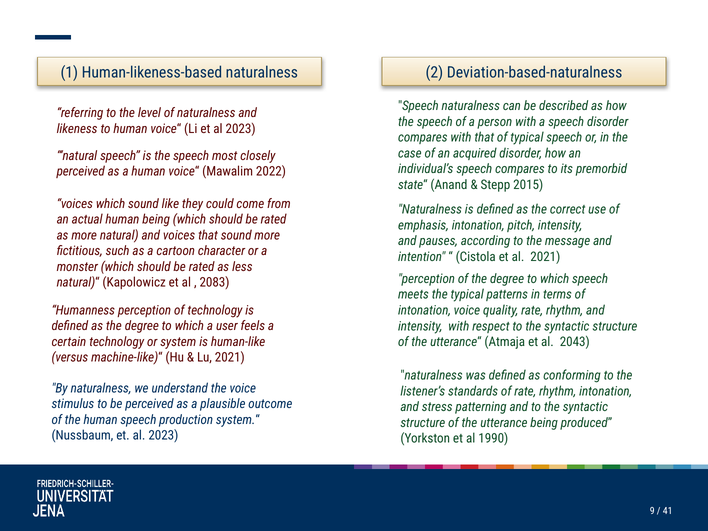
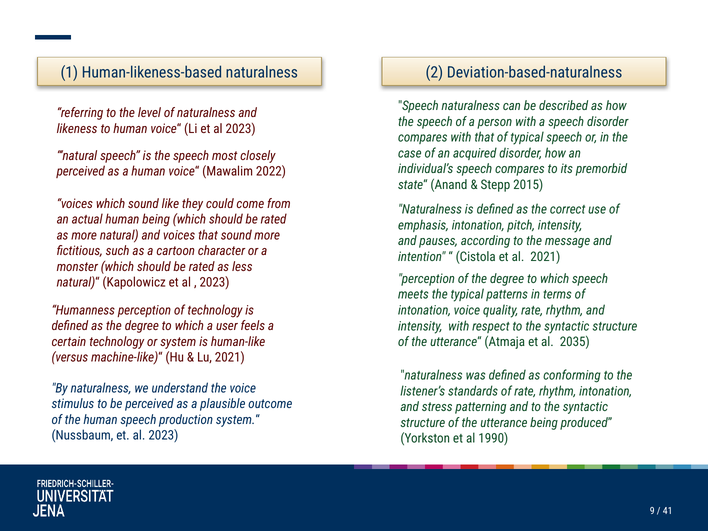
2083: 2083 -> 2023 (214, 283)
2043: 2043 -> 2035 (575, 342)
